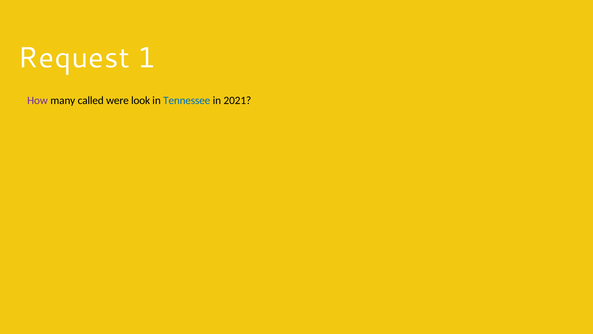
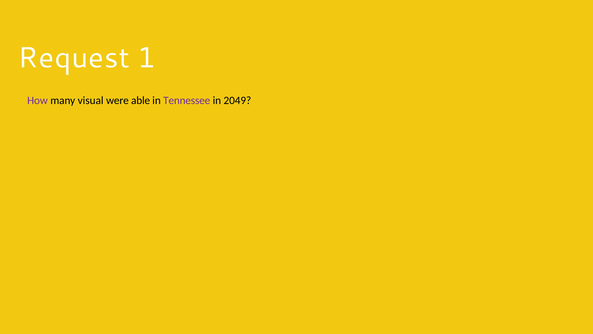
called: called -> visual (91, 100)
look: look -> able (141, 100)
Tennessee colour: blue -> purple (187, 100)
2021: 2021 -> 2049 (237, 100)
